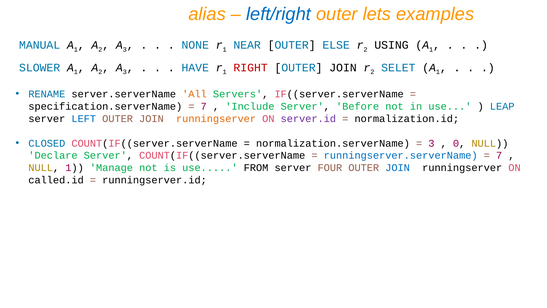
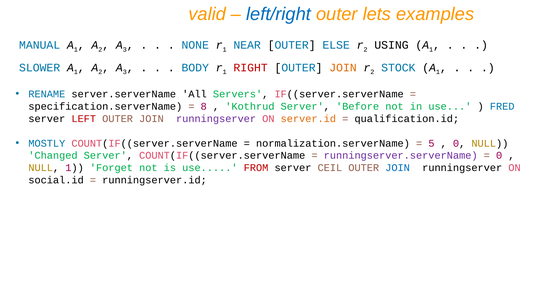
alias: alias -> valid (207, 14)
HAVE: HAVE -> BODY (195, 68)
JOIN colour: black -> orange (343, 68)
SELET: SELET -> STOCK (398, 68)
All colour: orange -> black (195, 94)
7: 7 -> 8 (204, 106)
Include: Include -> Kothrud (250, 106)
LEAP: LEAP -> FRED (502, 106)
LEFT colour: blue -> red (84, 119)
runningserver colour: orange -> purple (216, 119)
server.id colour: purple -> orange (308, 119)
normalization.id: normalization.id -> qualification.id (407, 119)
CLOSED: CLOSED -> MOSTLY (47, 143)
3: 3 -> 5 (431, 143)
Declare: Declare -> Changed (53, 155)
runningserver.serverName colour: blue -> purple (401, 155)
7: 7 -> 0 (499, 155)
Manage: Manage -> Forget (111, 168)
FROM colour: black -> red (256, 168)
FOUR: FOUR -> CEIL (330, 168)
called.id: called.id -> social.id (56, 180)
